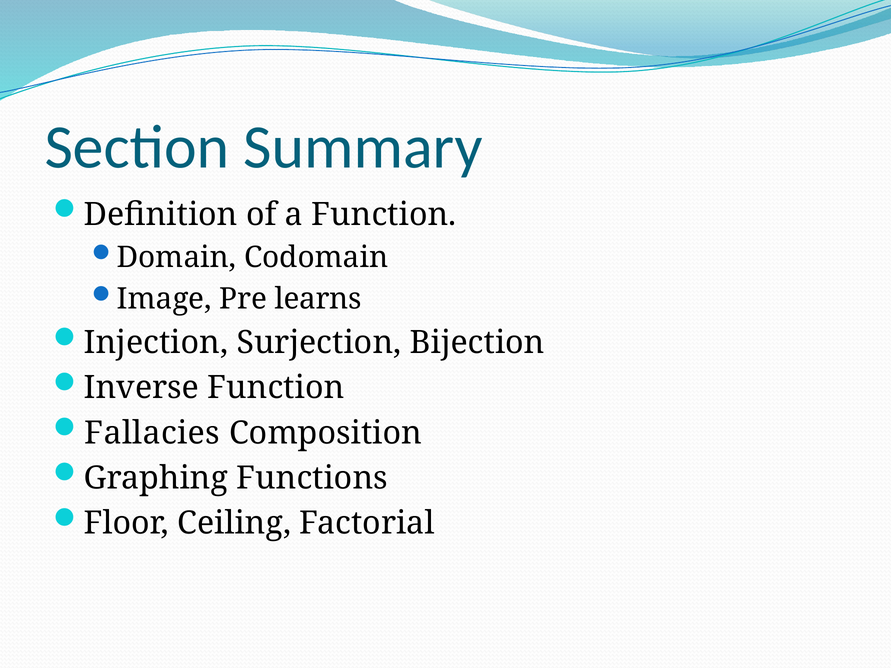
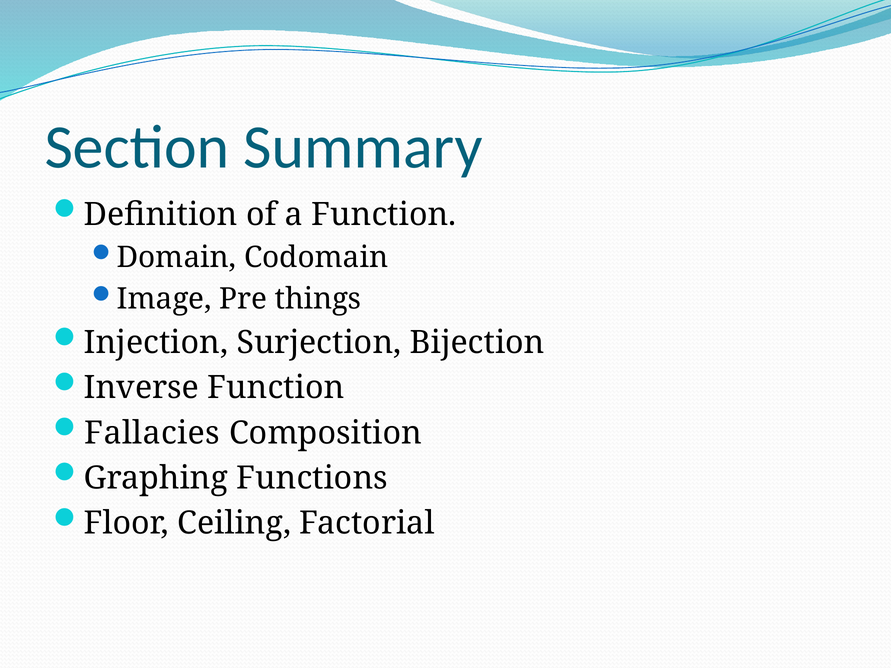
learns: learns -> things (318, 299)
